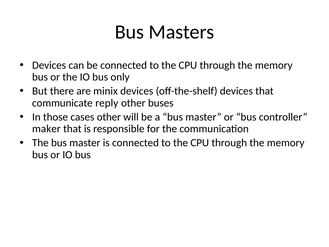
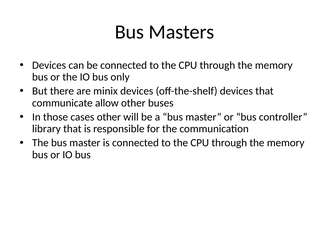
reply: reply -> allow (107, 103)
maker: maker -> library (46, 129)
